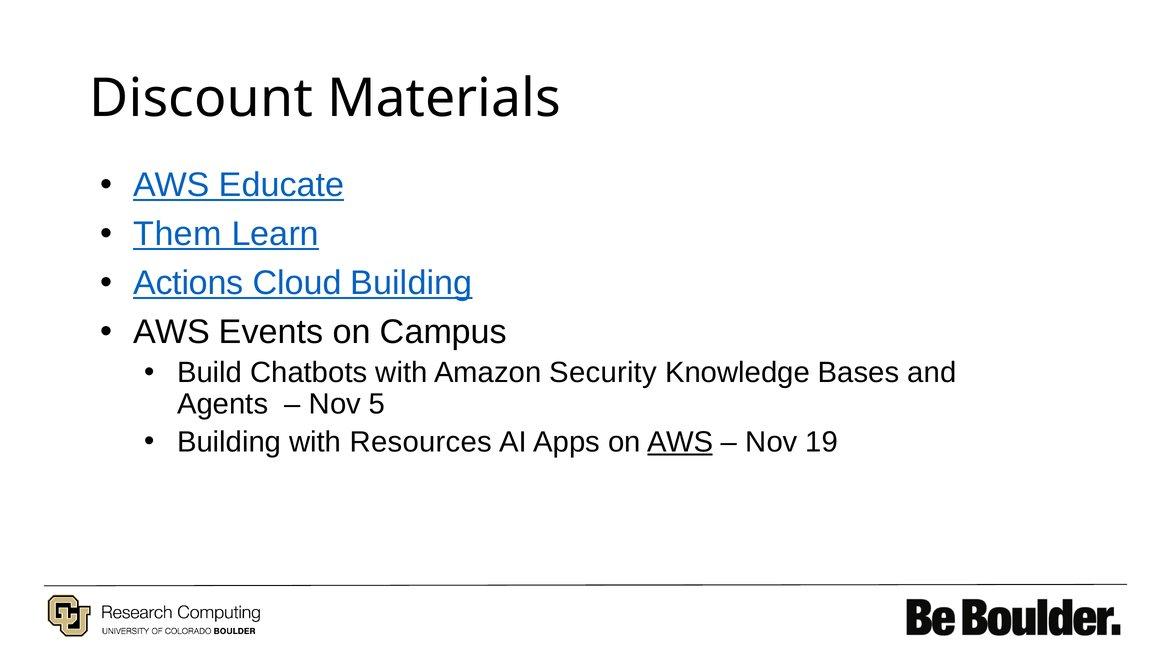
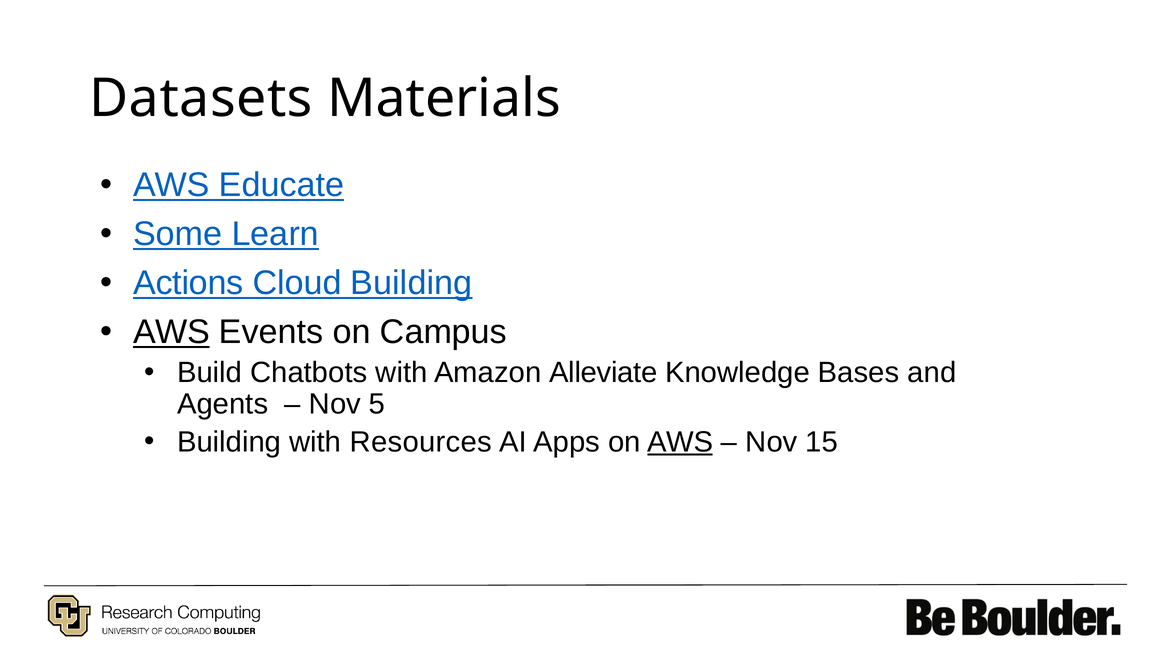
Discount: Discount -> Datasets (201, 98)
Them: Them -> Some (178, 234)
AWS underline: none -> present (172, 332)
Security: Security -> Alleviate (603, 372)
19: 19 -> 15 (822, 442)
